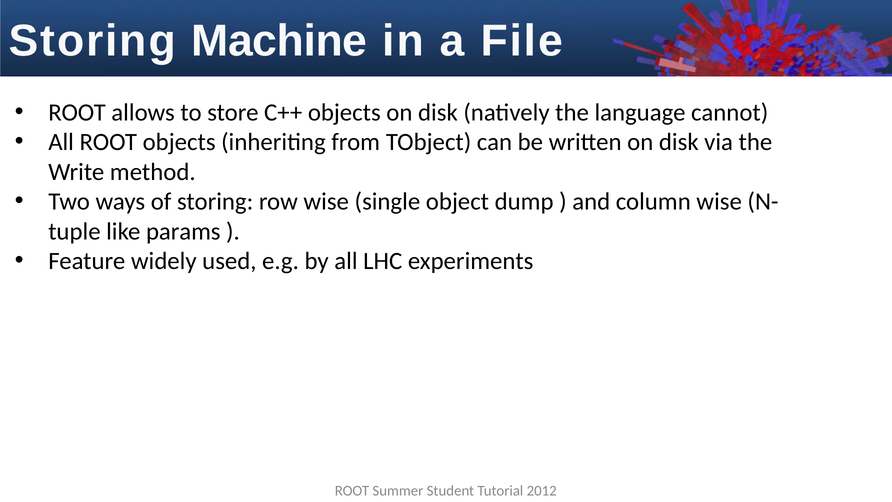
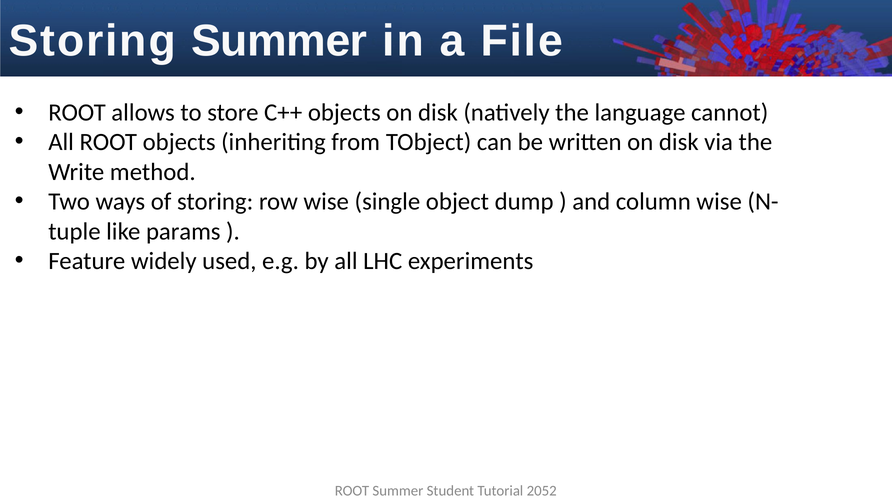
Storing Machine: Machine -> Summer (279, 41)
2012: 2012 -> 2052 (542, 490)
